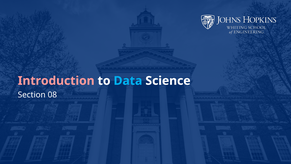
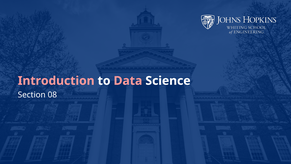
Data colour: light blue -> pink (128, 81)
